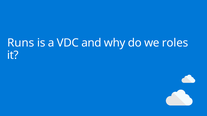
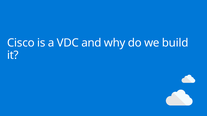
Runs: Runs -> Cisco (21, 43)
roles: roles -> build (175, 43)
